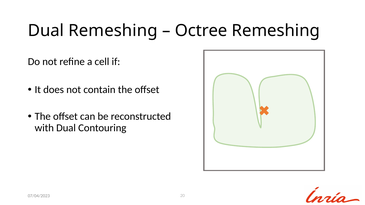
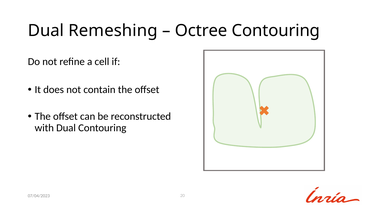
Octree Remeshing: Remeshing -> Contouring (276, 31)
